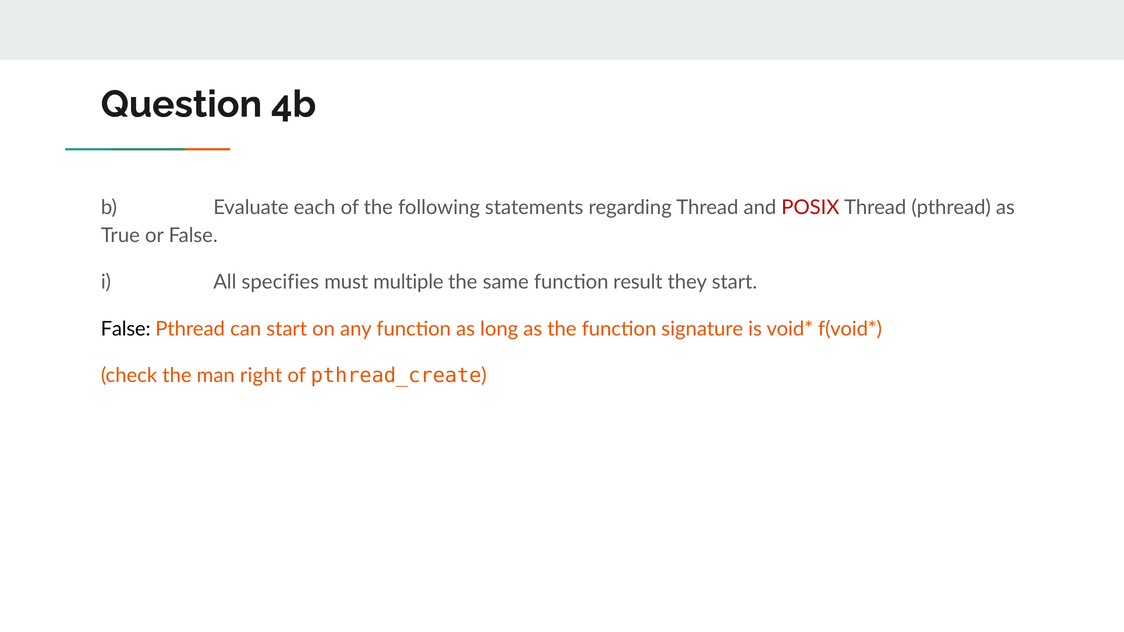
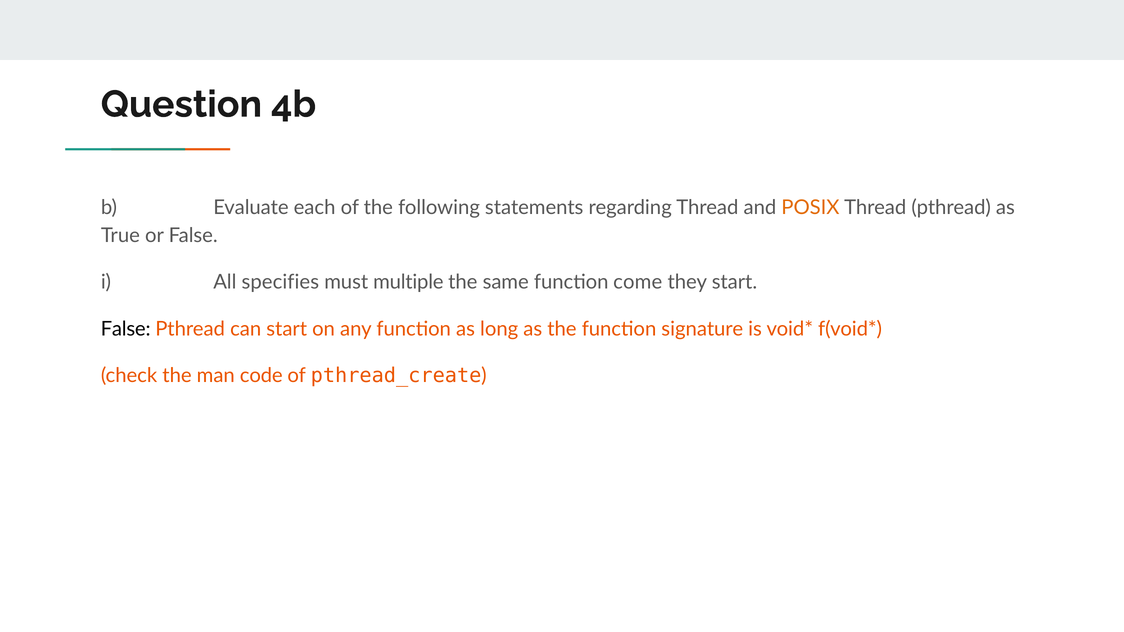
POSIX colour: red -> orange (810, 208)
result: result -> come (638, 282)
right: right -> code (261, 376)
